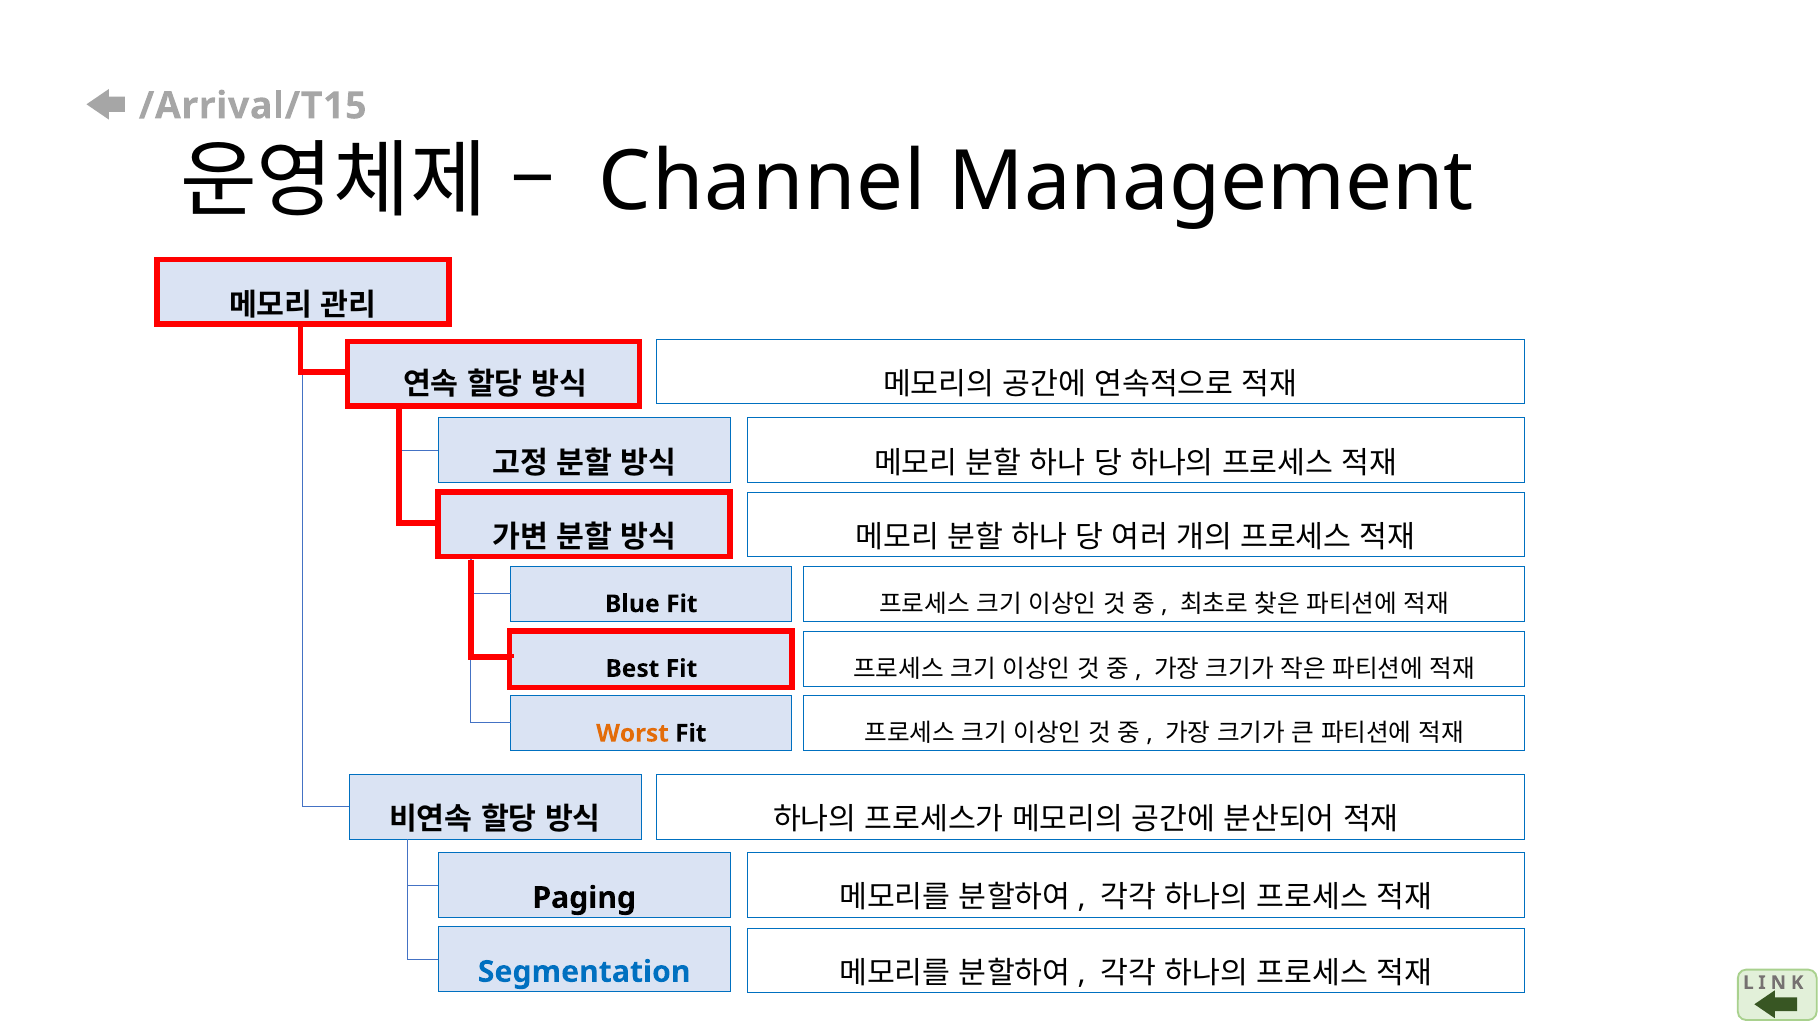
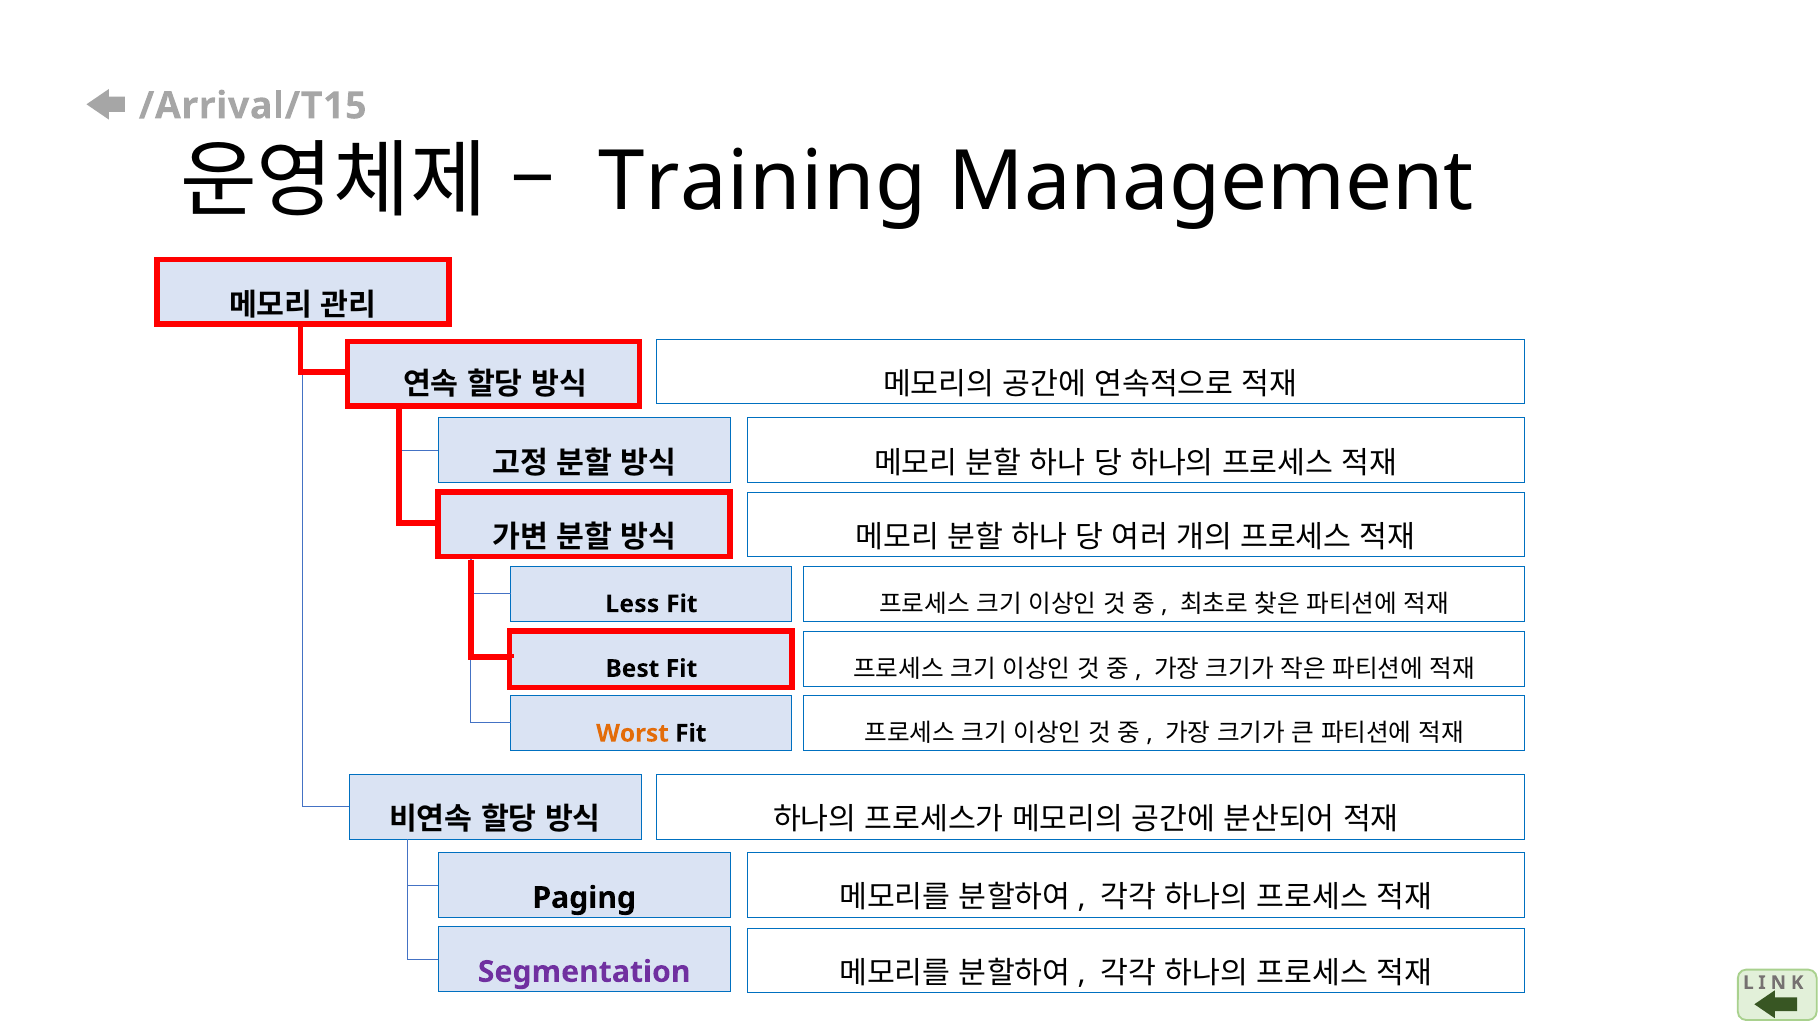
Channel: Channel -> Training (763, 182)
Blue: Blue -> Less (632, 604)
Segmentation colour: blue -> purple (584, 972)
